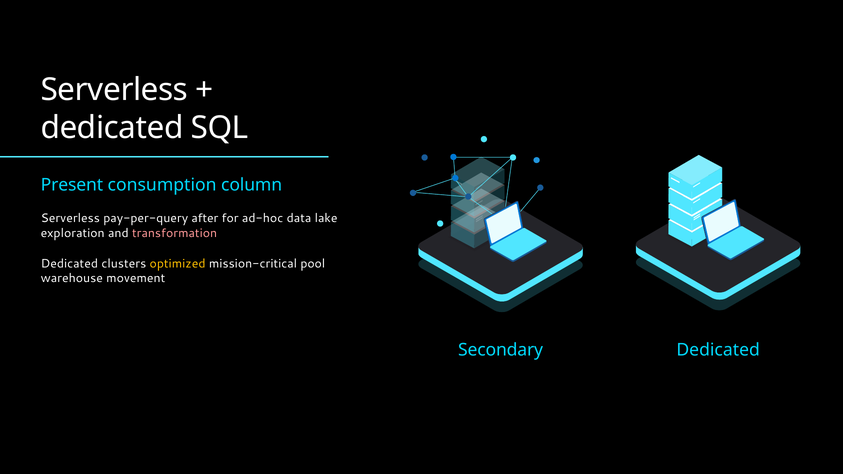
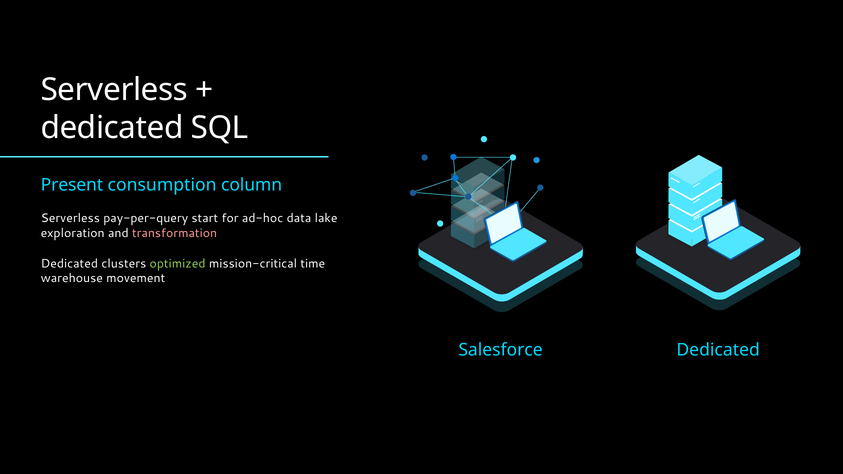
after: after -> start (205, 218)
optimized colour: yellow -> light green (178, 264)
pool: pool -> time (313, 264)
Secondary: Secondary -> Salesforce (501, 350)
